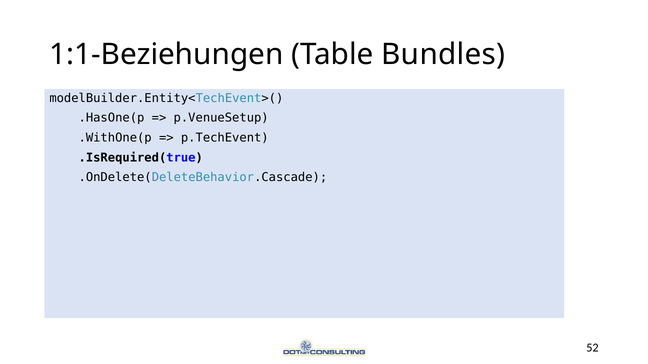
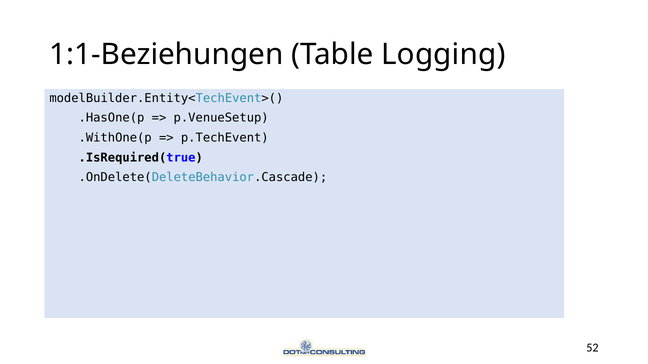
Bundles: Bundles -> Logging (443, 54)
